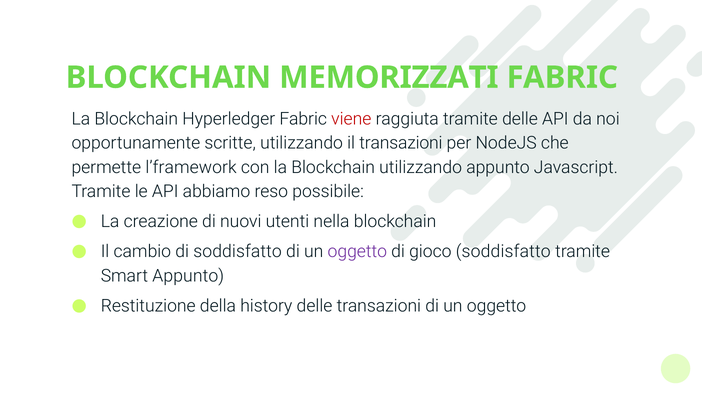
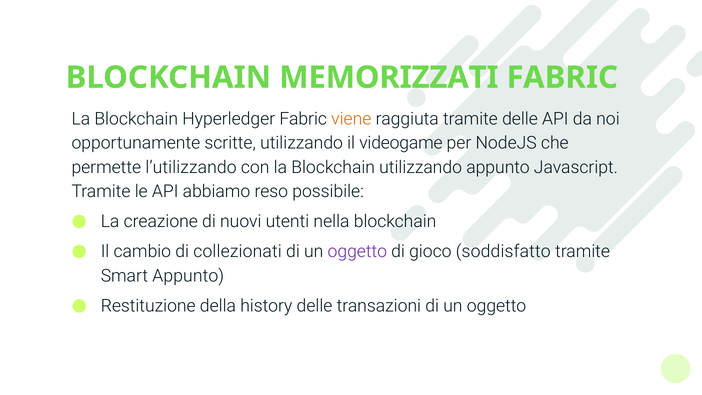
viene colour: red -> orange (351, 119)
il transazioni: transazioni -> videogame (401, 143)
l’framework: l’framework -> l’utilizzando (191, 167)
di soddisfatto: soddisfatto -> collezionati (238, 252)
